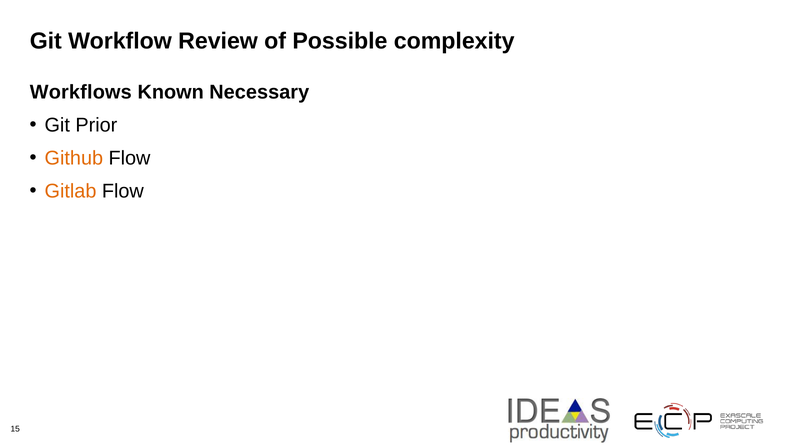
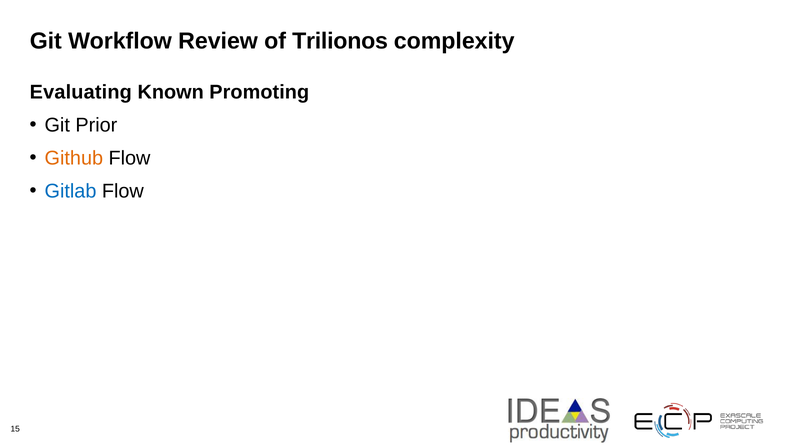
Possible: Possible -> Trilionos (340, 41)
Workflows: Workflows -> Evaluating (81, 92)
Necessary: Necessary -> Promoting (259, 92)
Gitlab colour: orange -> blue (71, 191)
